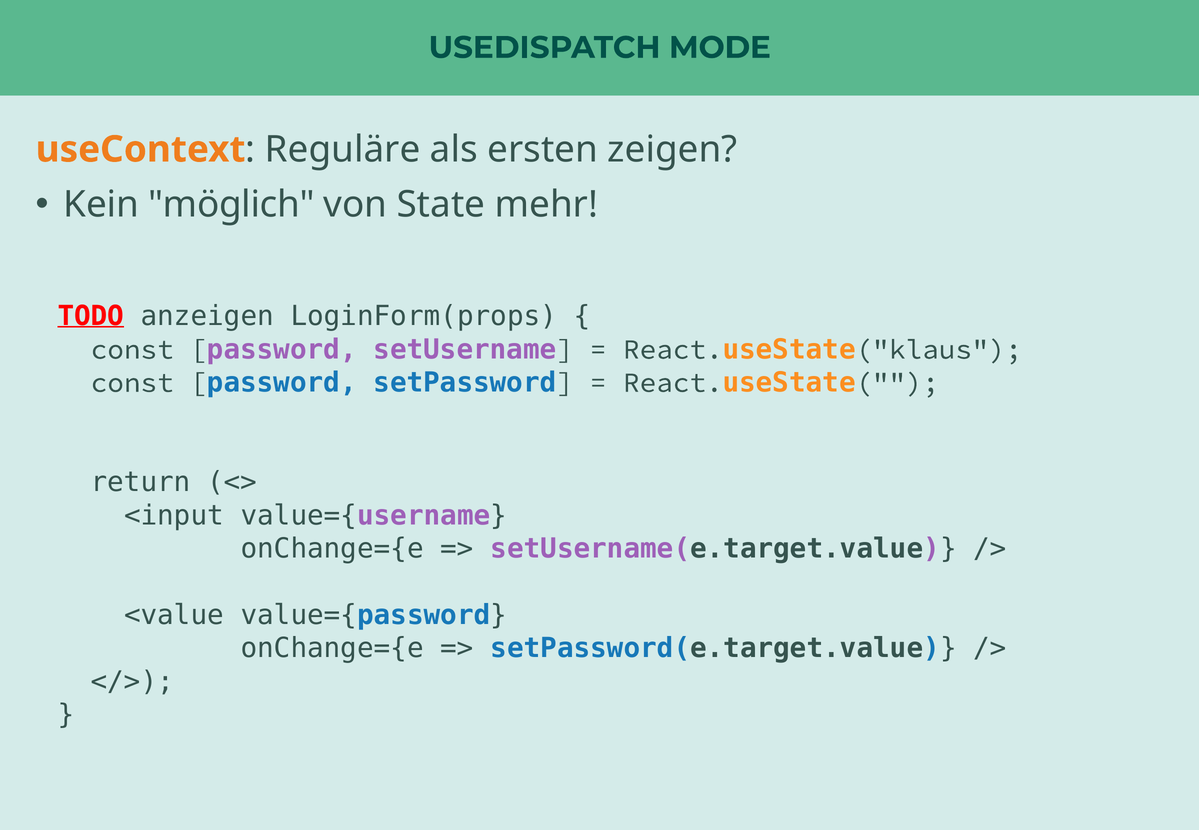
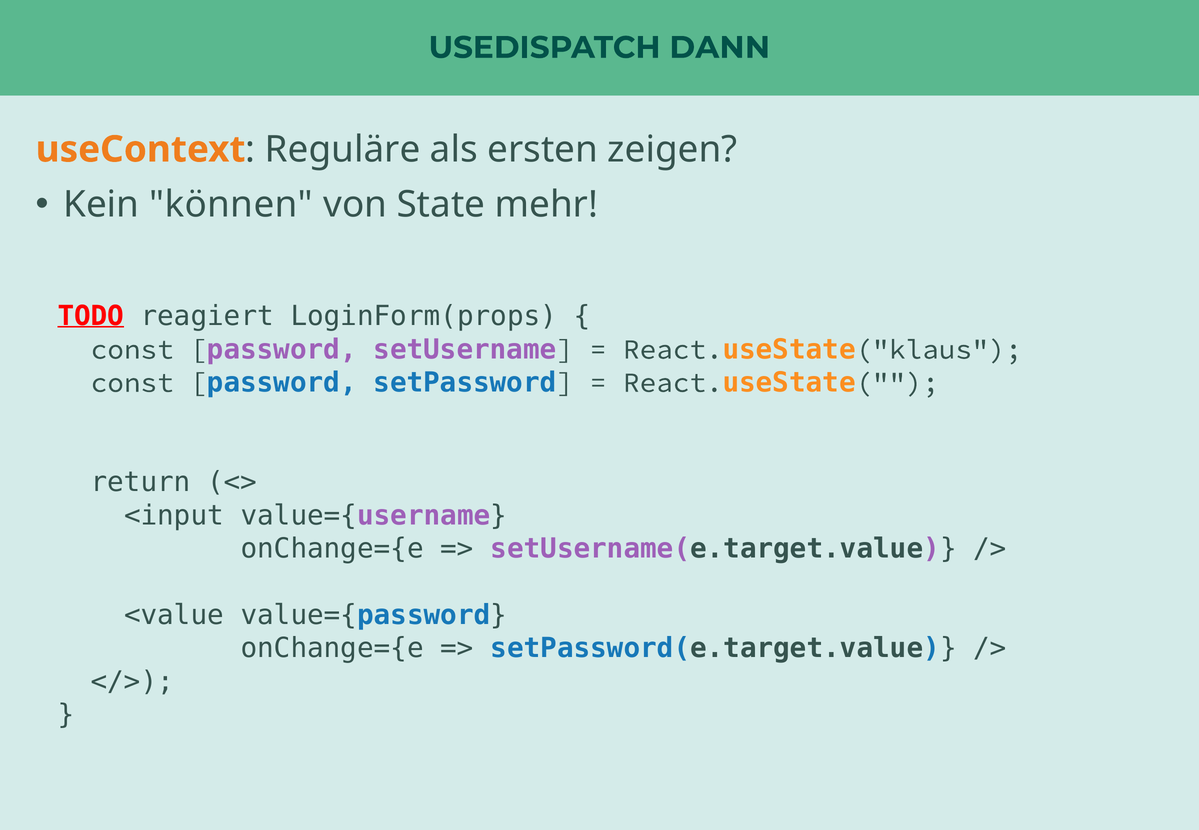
MODE: MODE -> DANN (720, 48)
möglich: möglich -> können (231, 205)
anzeigen: anzeigen -> reagiert (207, 316)
